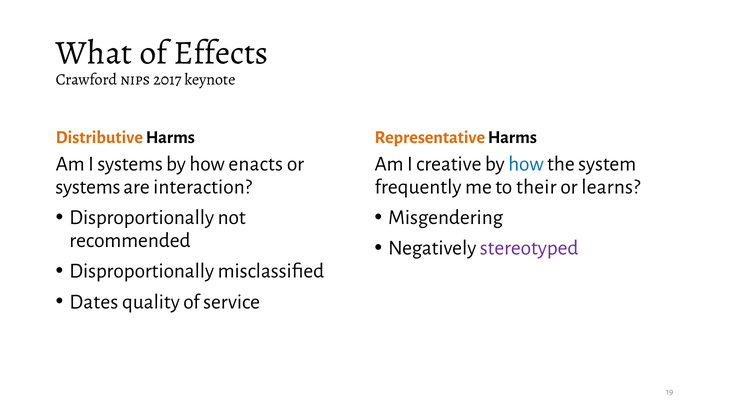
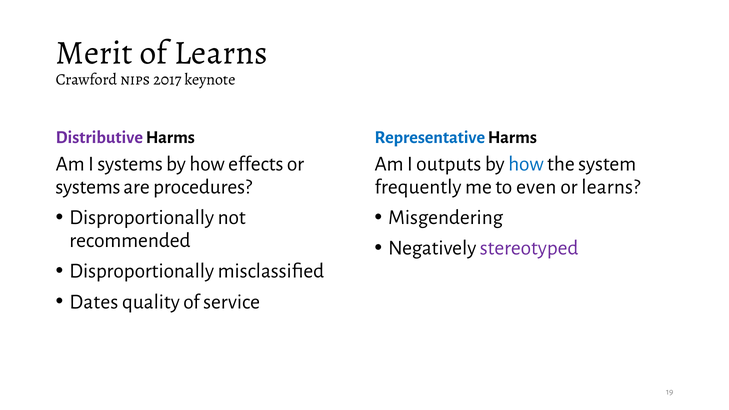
What: What -> Merit (94, 53)
of Effects: Effects -> Learns (221, 53)
Distributive colour: orange -> purple (99, 137)
Representative colour: orange -> blue (430, 137)
enacts: enacts -> effects (256, 164)
creative: creative -> outputs (449, 164)
interaction: interaction -> procedures (203, 187)
their: their -> even (536, 187)
